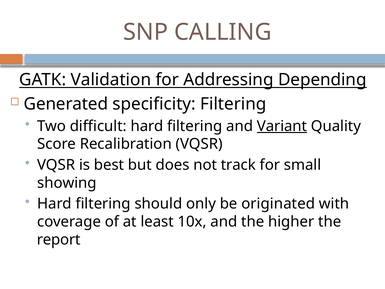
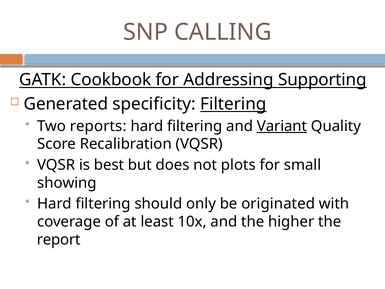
Validation: Validation -> Cookbook (111, 80)
Depending: Depending -> Supporting (322, 80)
Filtering underline: none -> present (233, 104)
difficult: difficult -> reports (98, 126)
track: track -> plots (238, 165)
